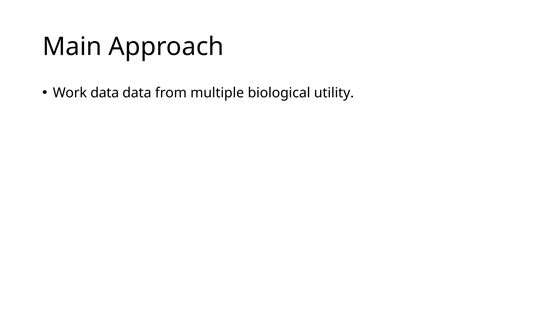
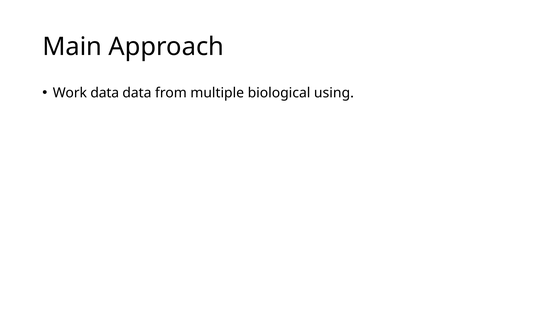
utility: utility -> using (334, 93)
